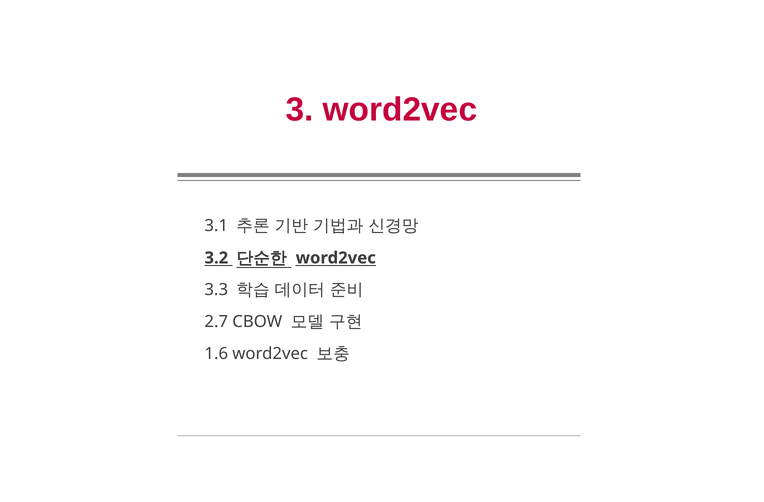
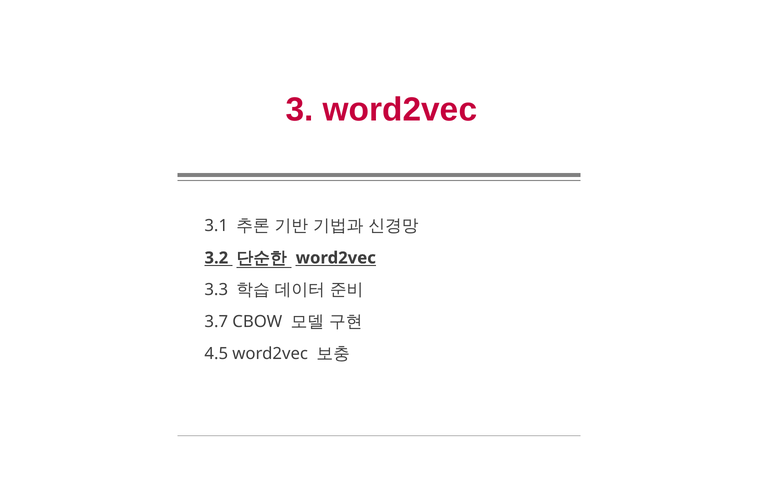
2.7: 2.7 -> 3.7 (216, 322)
1.6: 1.6 -> 4.5 (216, 354)
